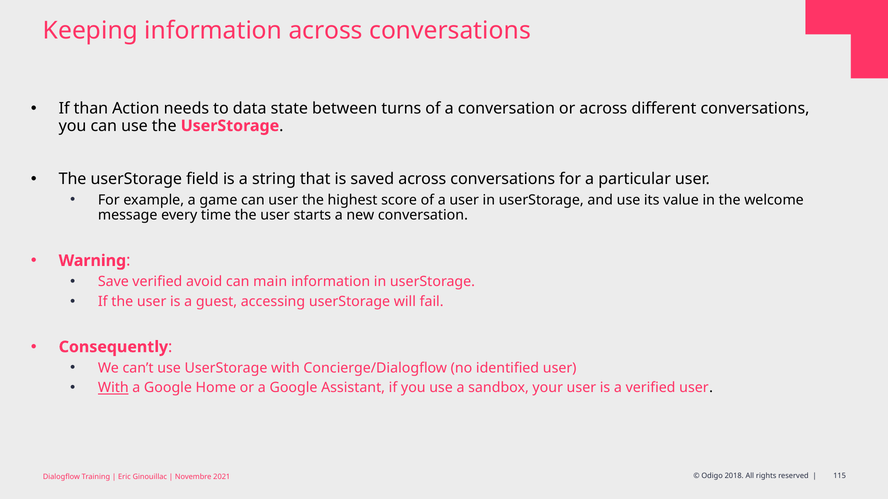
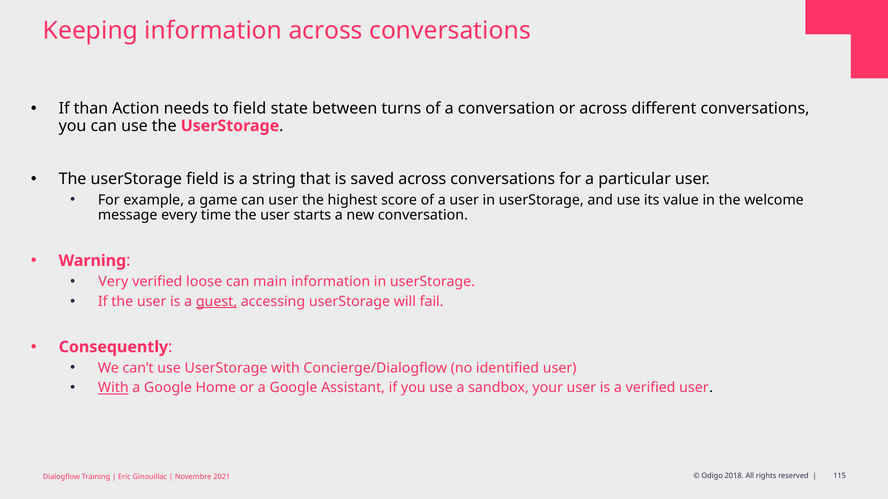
to data: data -> field (250, 109)
Save: Save -> Very (113, 282)
avoid: avoid -> loose (204, 282)
guest underline: none -> present (217, 302)
